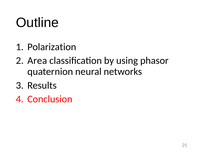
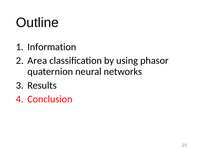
Polarization: Polarization -> Information (52, 47)
